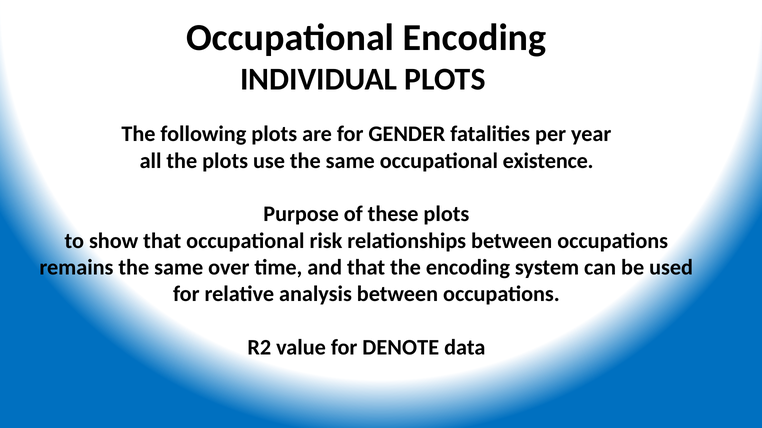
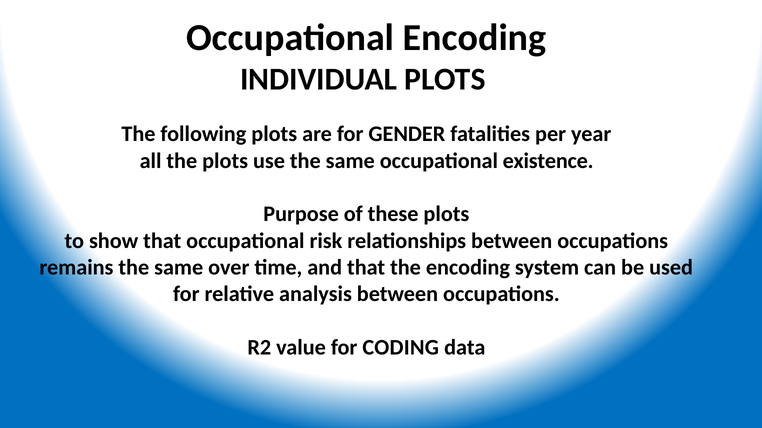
DENOTE: DENOTE -> CODING (401, 348)
